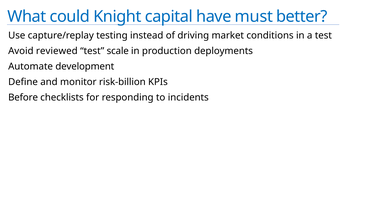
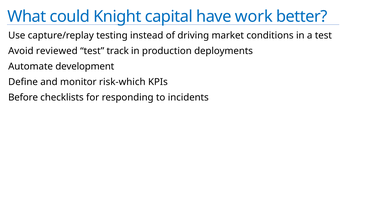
must: must -> work (254, 16)
scale: scale -> track (118, 51)
risk-billion: risk-billion -> risk-which (122, 82)
